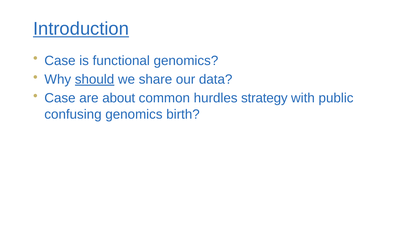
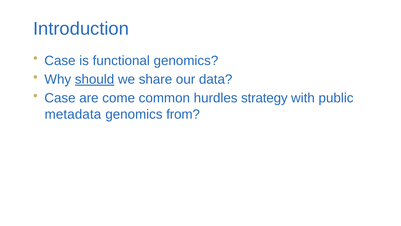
Introduction underline: present -> none (81, 29)
about: about -> come (119, 98)
confusing: confusing -> metadata (73, 114)
birth: birth -> from (183, 114)
